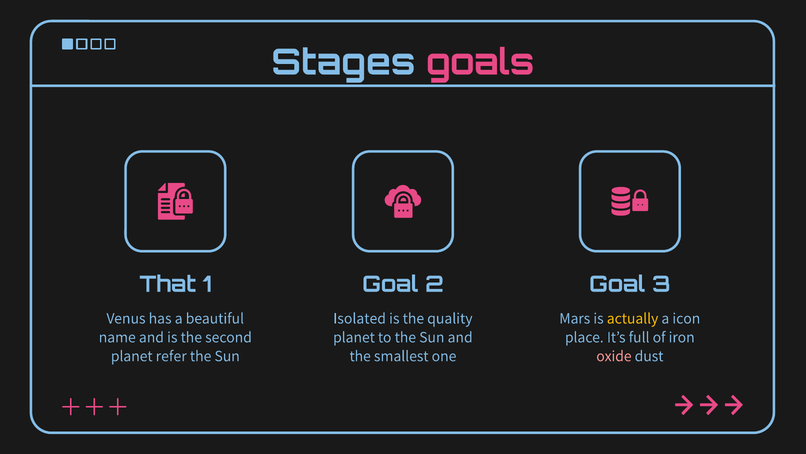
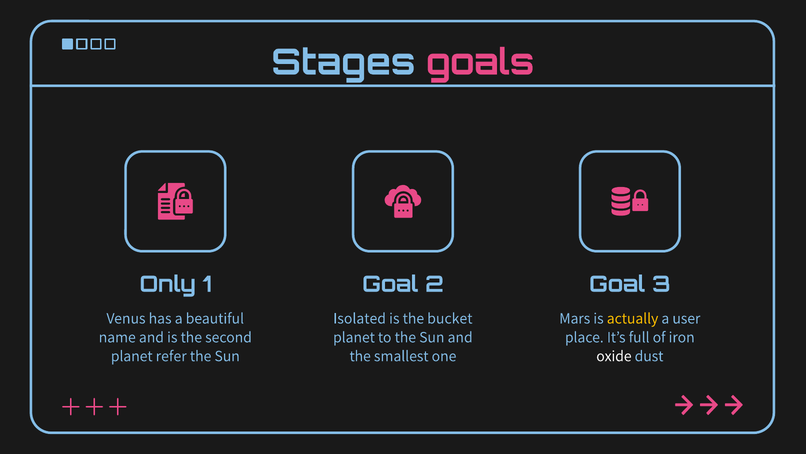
That: That -> Only (168, 284)
quality: quality -> bucket (450, 318)
icon: icon -> user (686, 318)
oxide colour: pink -> white (614, 356)
